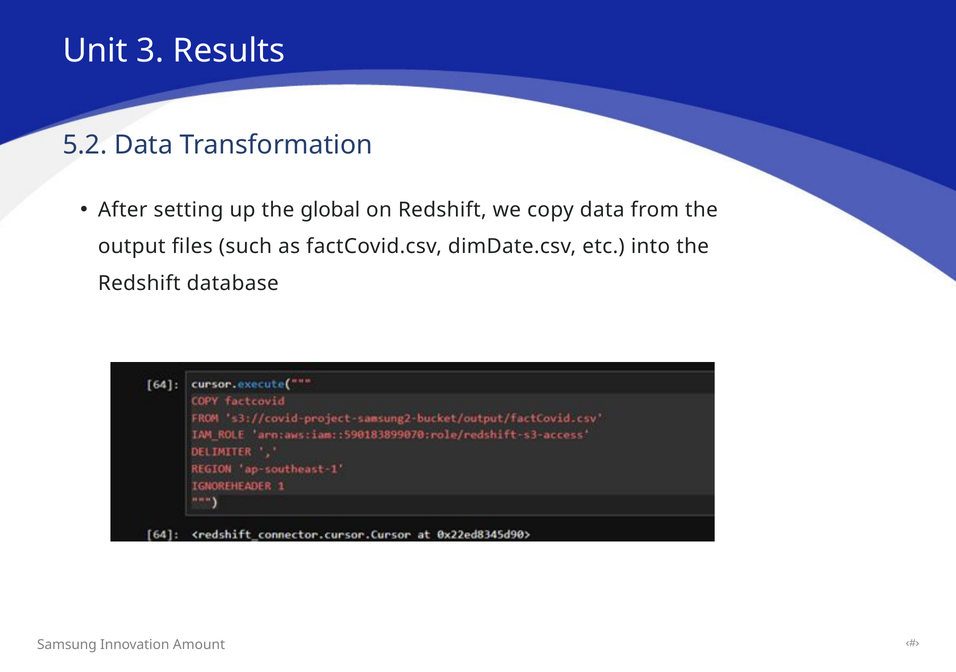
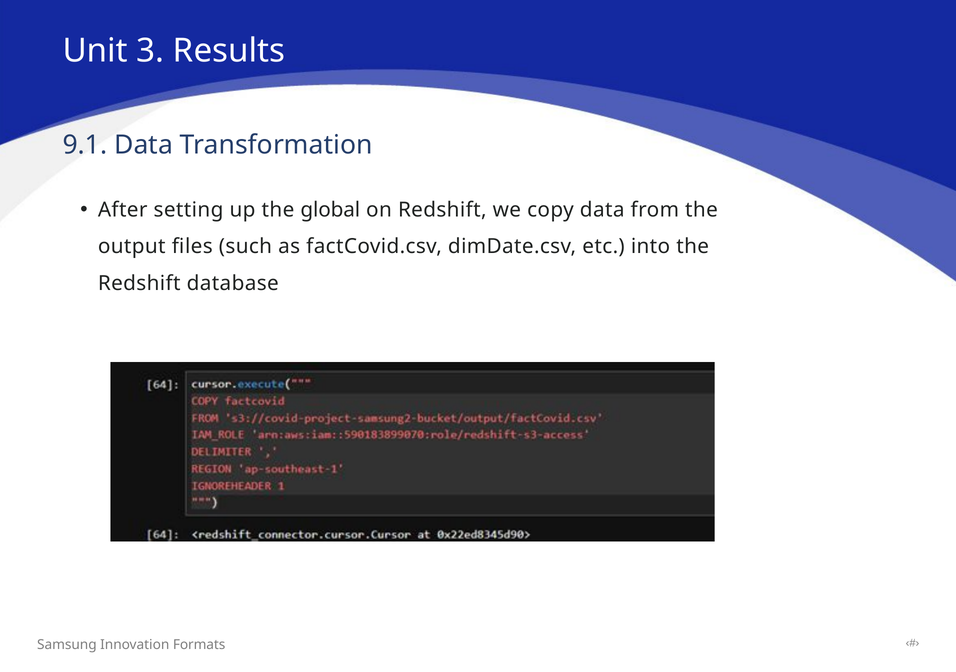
5.2: 5.2 -> 9.1 (85, 145)
Amount: Amount -> Formats (199, 645)
